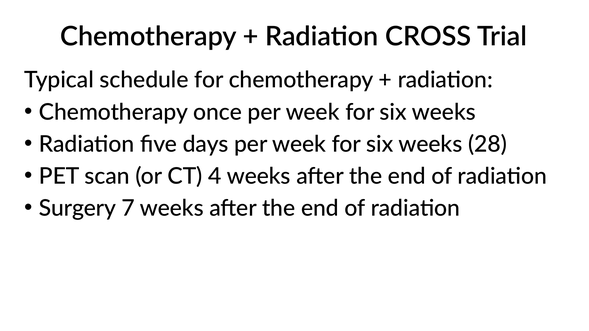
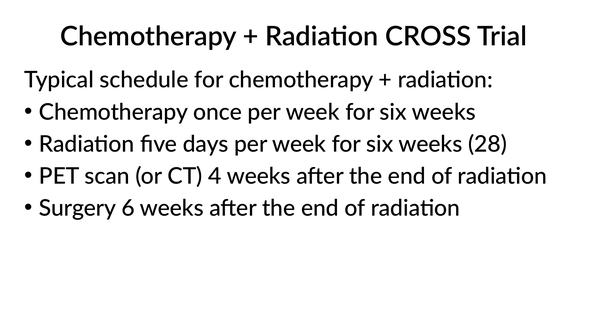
7: 7 -> 6 (128, 209)
